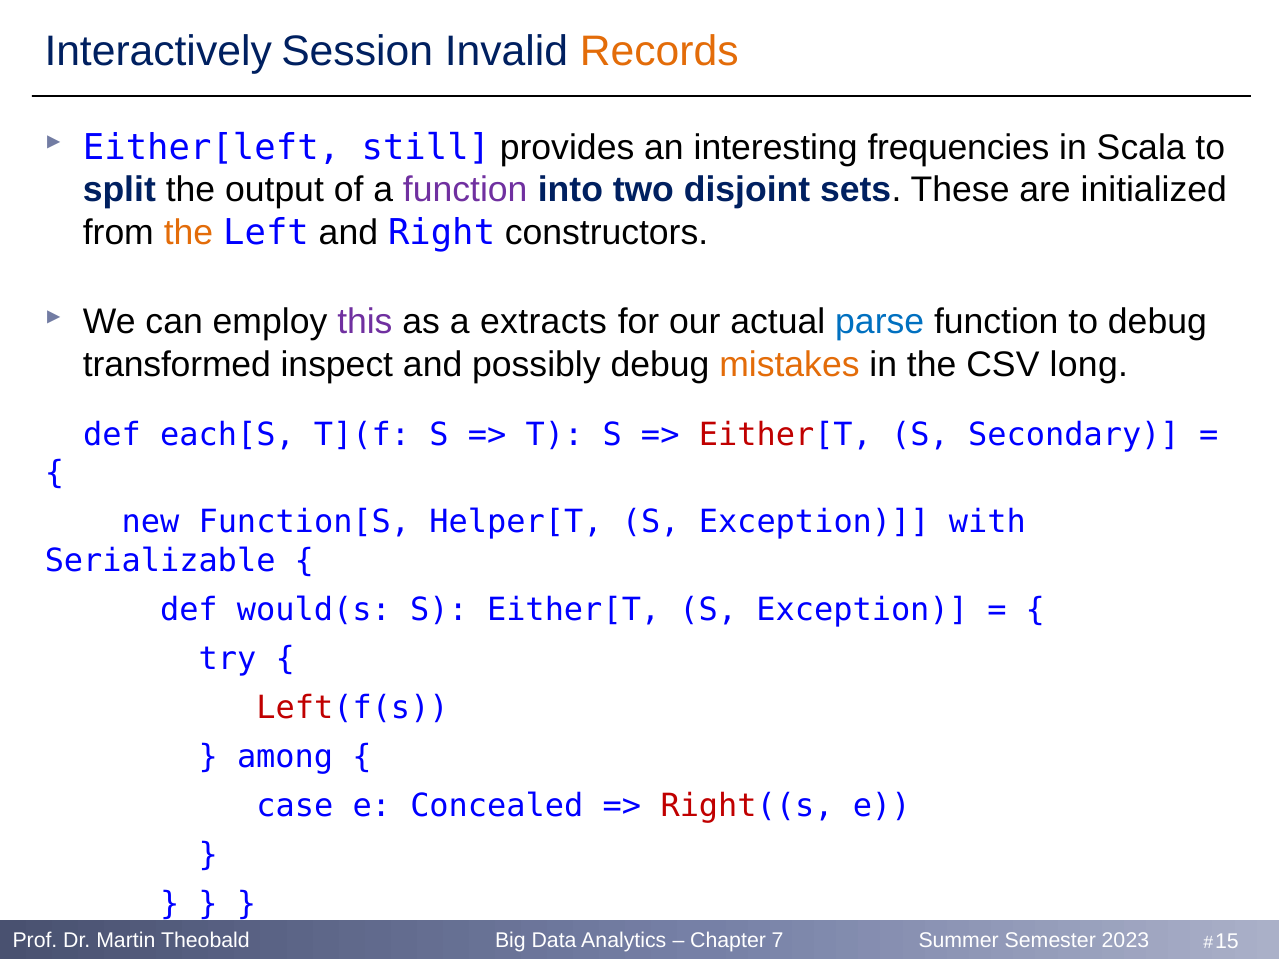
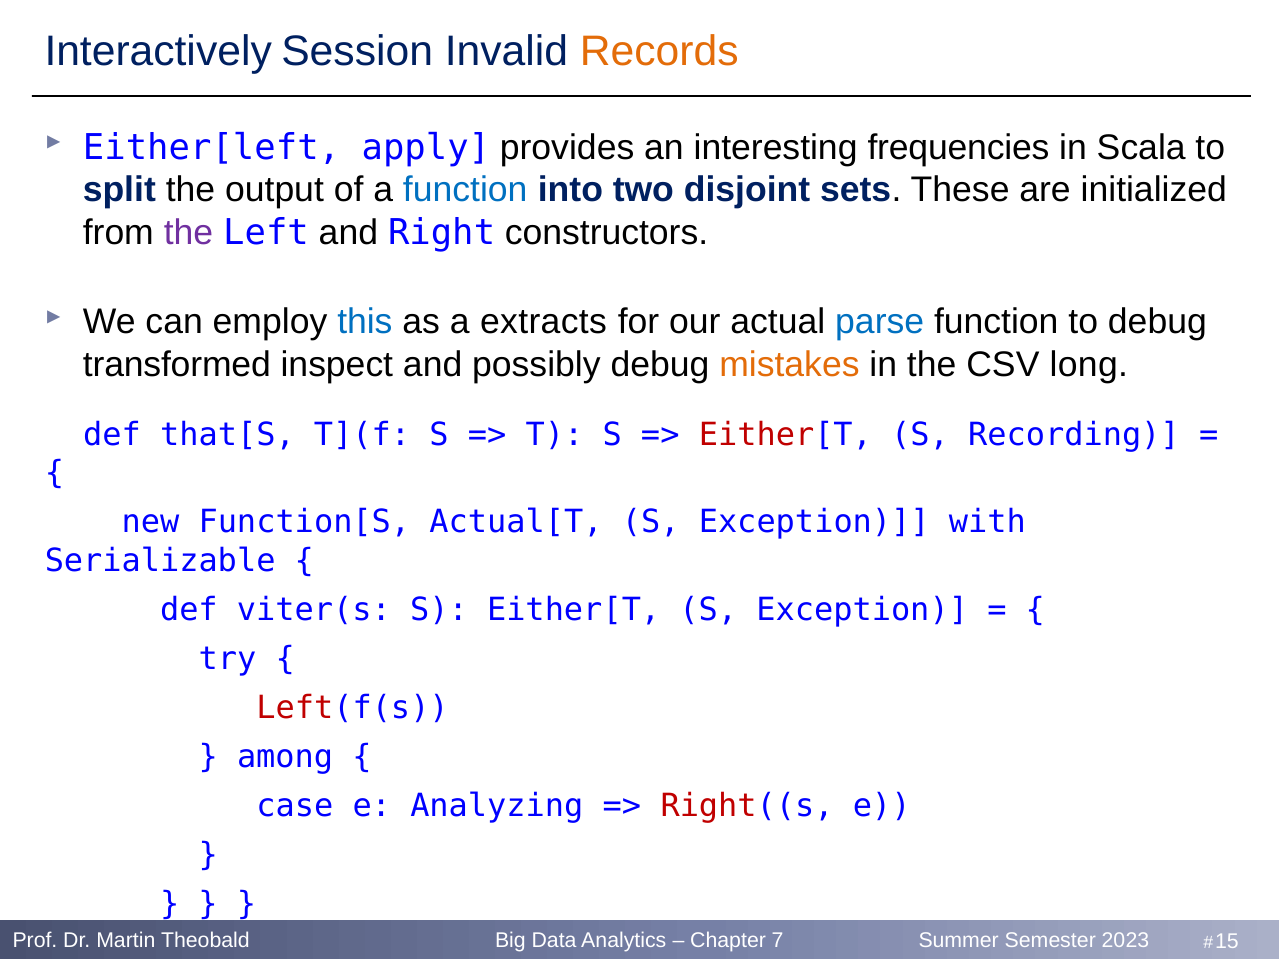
still: still -> apply (426, 147)
function colour: purple -> blue (465, 190)
the colour: orange -> purple (189, 233)
this colour: purple -> blue (365, 322)
each[S: each[S -> that[S (227, 435)
Secondary: Secondary -> Recording (1074, 435)
Helper[T: Helper[T -> Actual[T (516, 522)
would(s: would(s -> viter(s (314, 610)
Concealed: Concealed -> Analyzing (497, 806)
